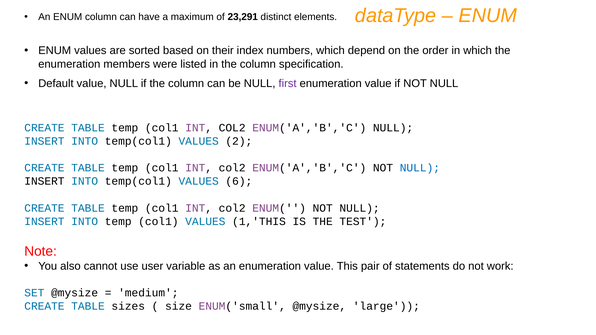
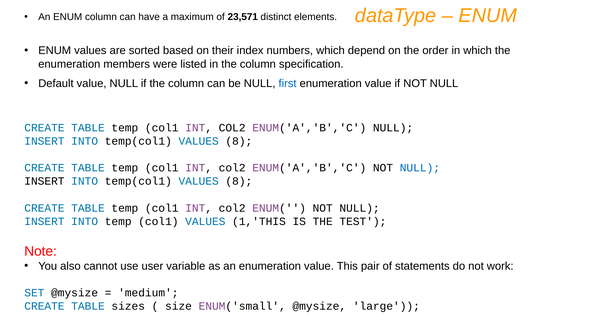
23,291: 23,291 -> 23,571 (243, 17)
first colour: purple -> blue (288, 83)
2: 2 -> 8 (239, 141)
6: 6 -> 8 (239, 181)
